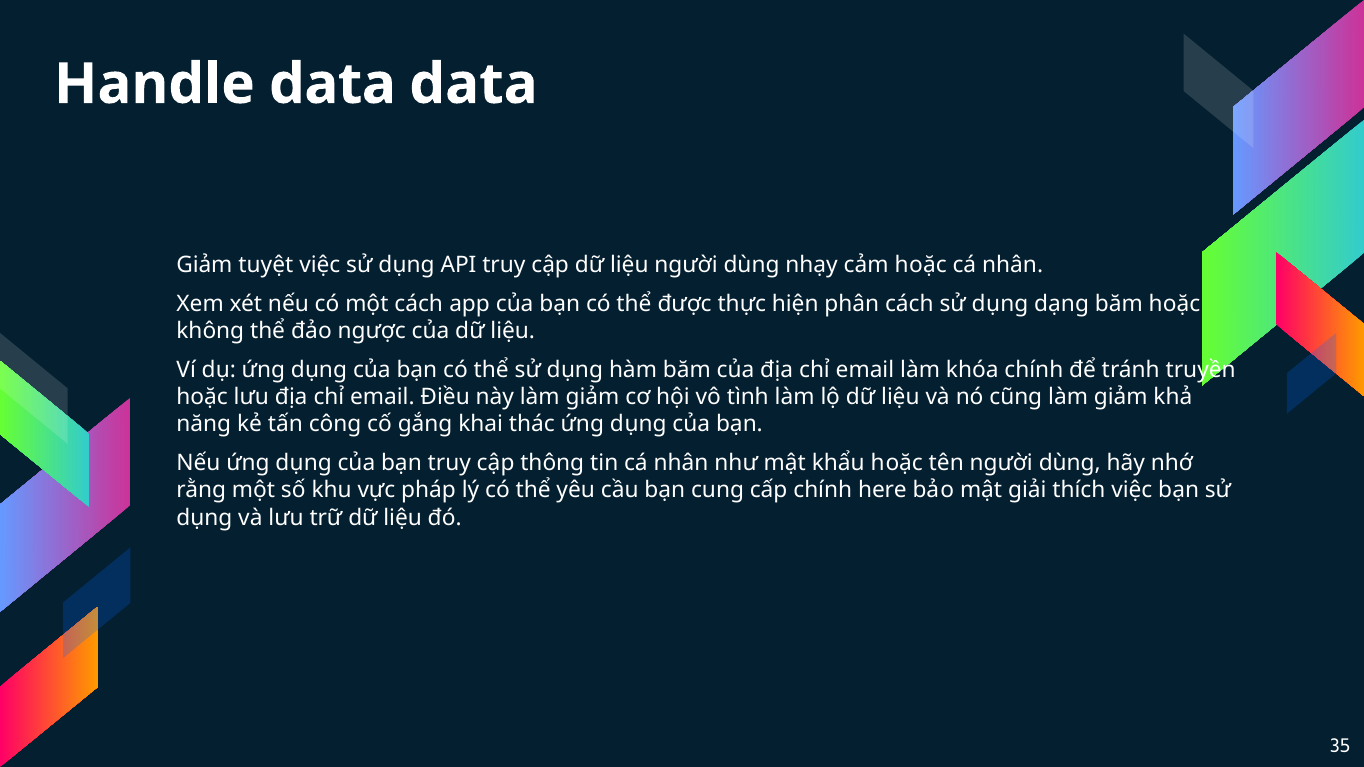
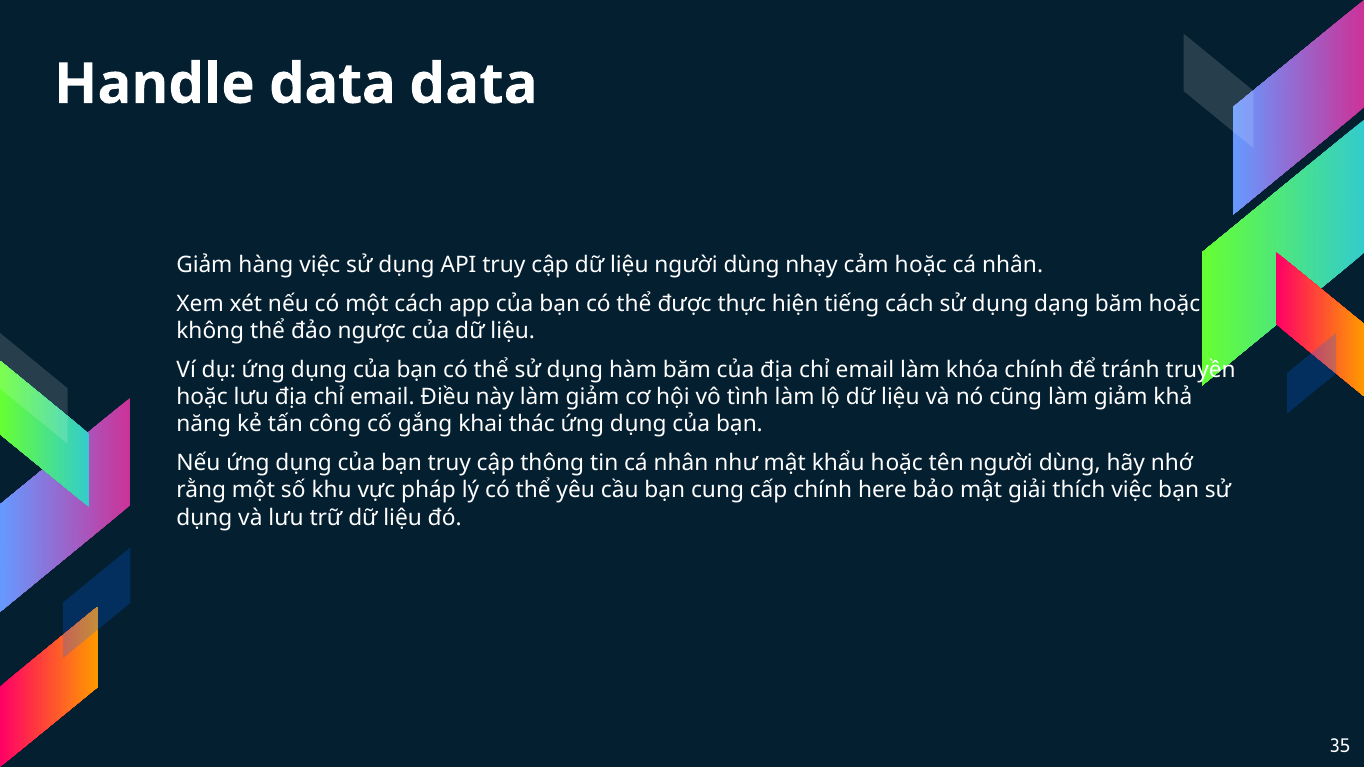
tuyệt: tuyệt -> hàng (266, 265)
phân: phân -> tiếng (852, 304)
